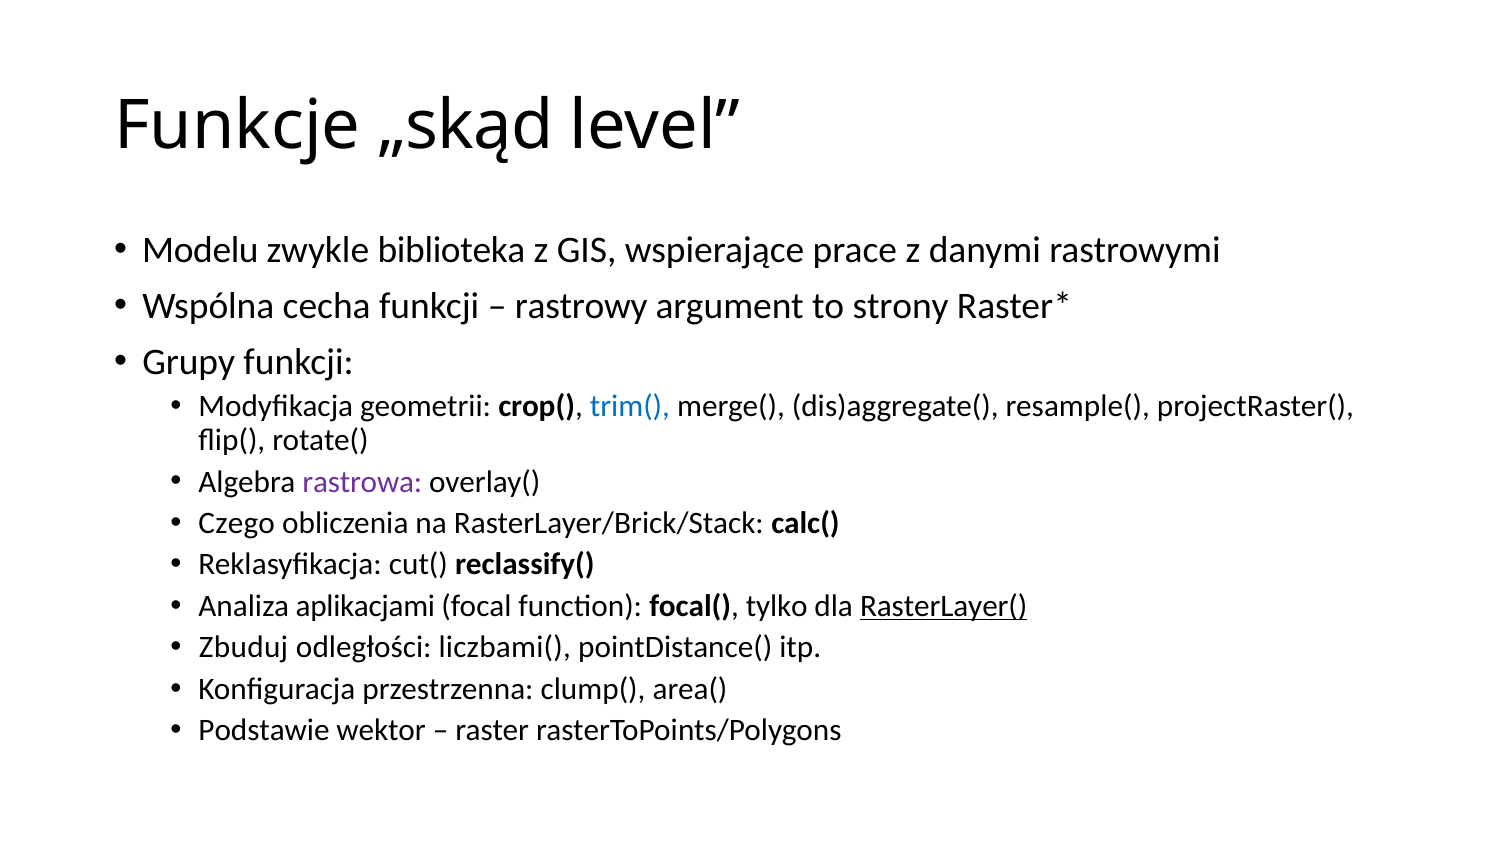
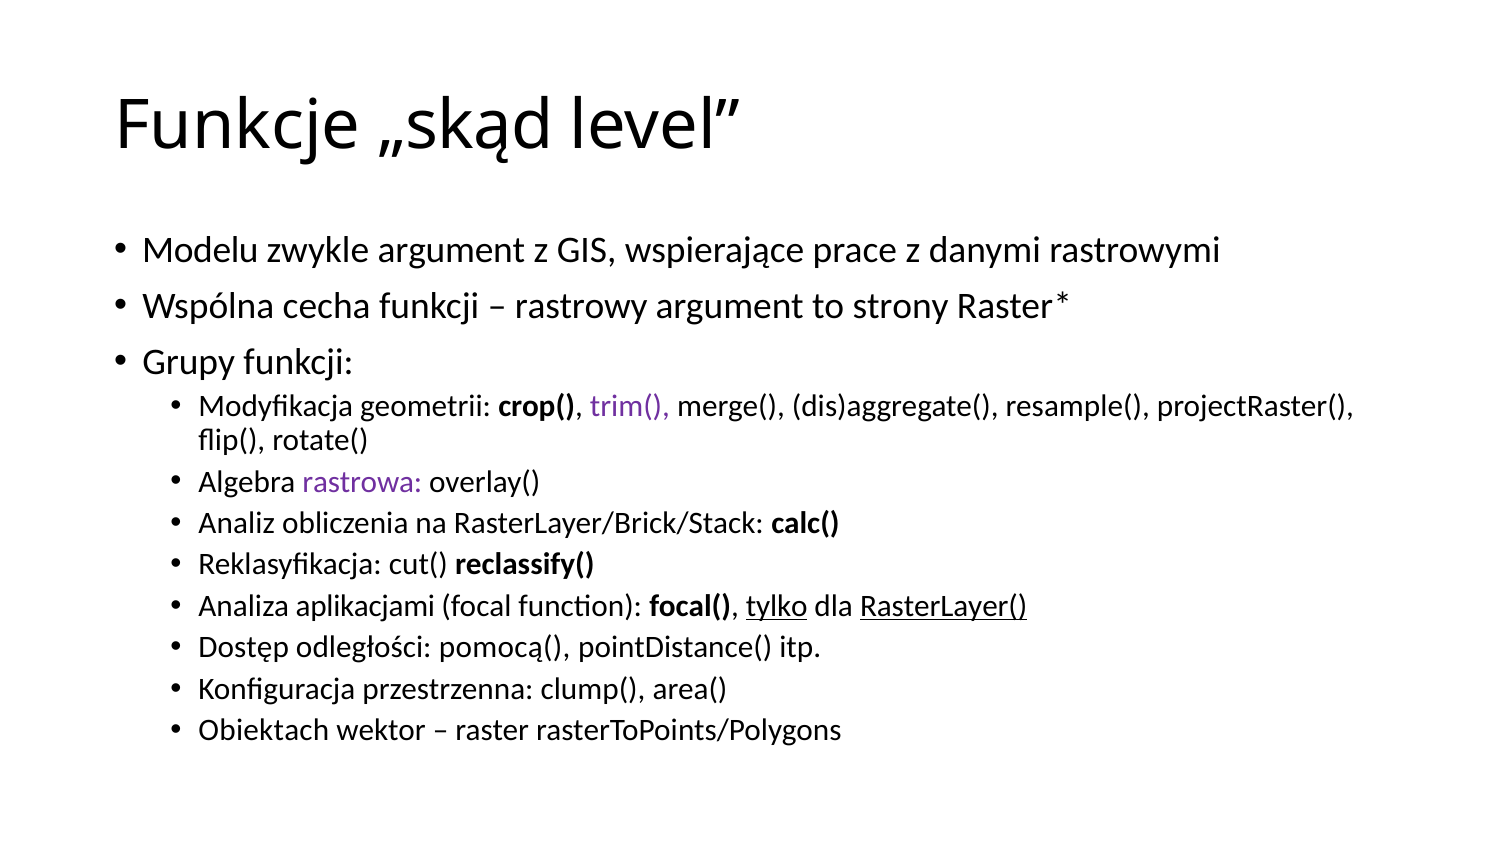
zwykle biblioteka: biblioteka -> argument (451, 250)
trim( colour: blue -> purple (630, 407)
Czego: Czego -> Analiz (237, 524)
tylko underline: none -> present (777, 607)
Zbuduj: Zbuduj -> Dostęp (244, 648)
liczbami(: liczbami( -> pomocą( (505, 648)
Podstawie: Podstawie -> Obiektach (264, 731)
